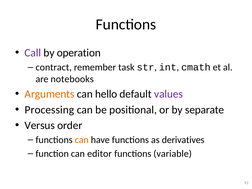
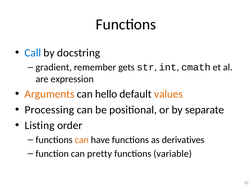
Call colour: purple -> blue (33, 53)
operation: operation -> docstring (79, 53)
contract: contract -> gradient (54, 67)
task: task -> gets (126, 67)
notebooks: notebooks -> expression (72, 79)
values colour: purple -> orange (169, 94)
Versus: Versus -> Listing (40, 125)
editor: editor -> pretty (100, 154)
